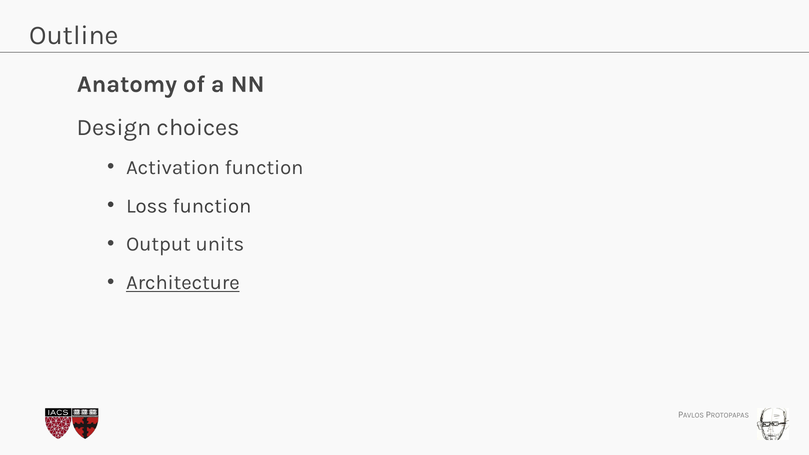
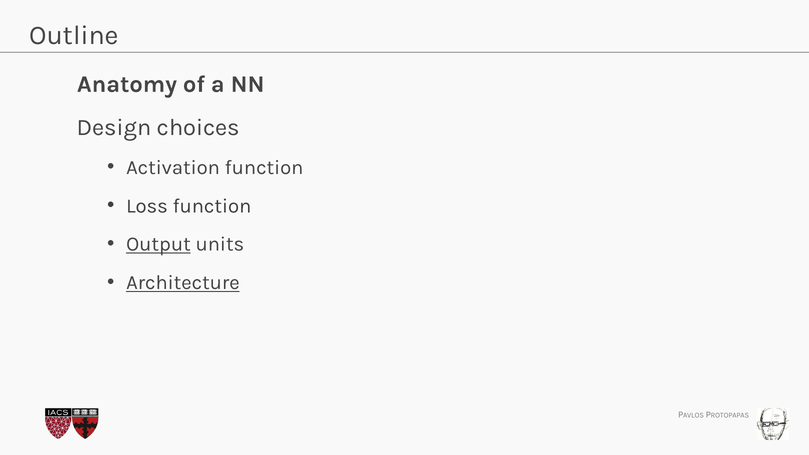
Output underline: none -> present (158, 244)
